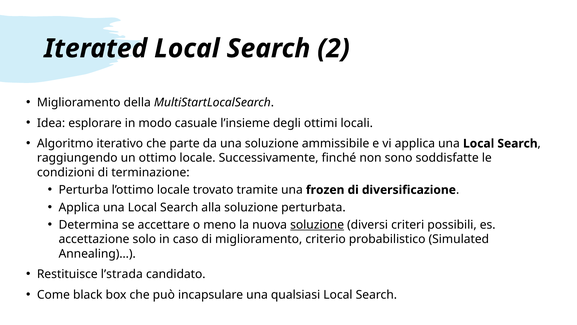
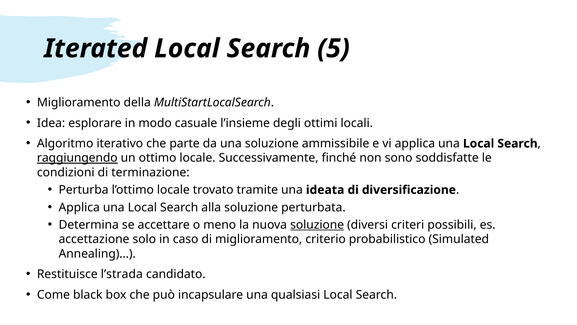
2: 2 -> 5 (334, 48)
raggiungendo underline: none -> present (77, 158)
frozen: frozen -> ideata (325, 190)
